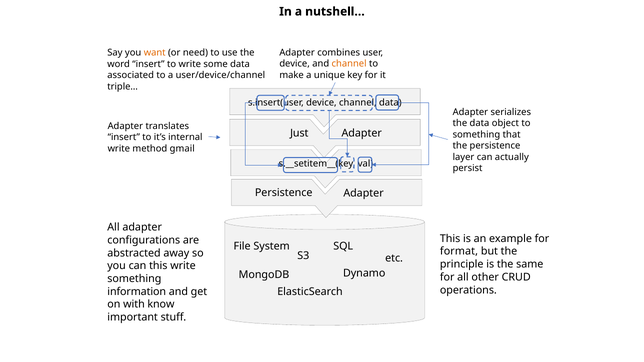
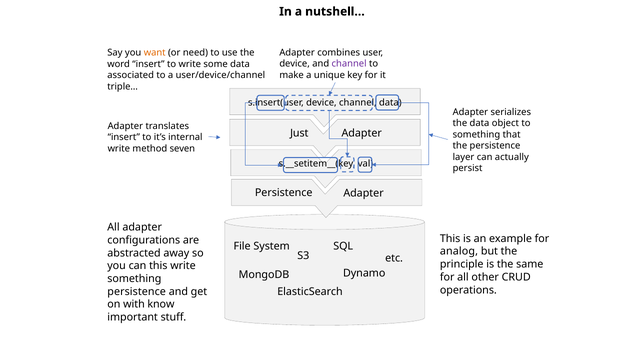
channel colour: orange -> purple (349, 64)
gmail: gmail -> seven (182, 149)
format: format -> analog (459, 252)
information: information -> persistence (137, 292)
